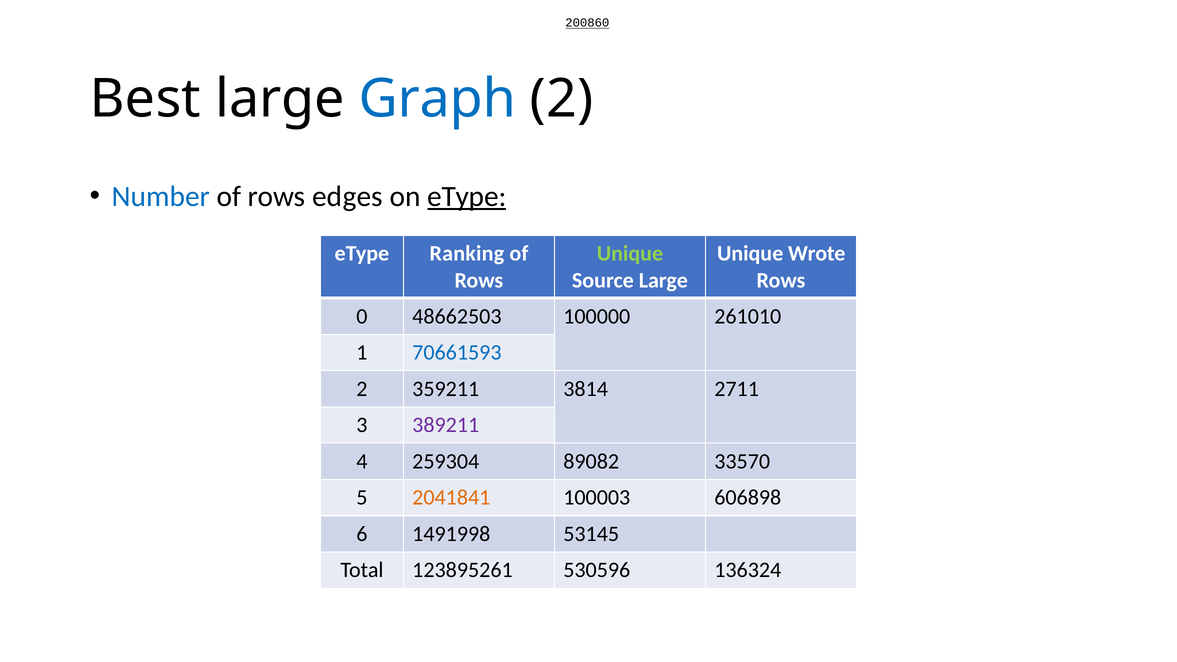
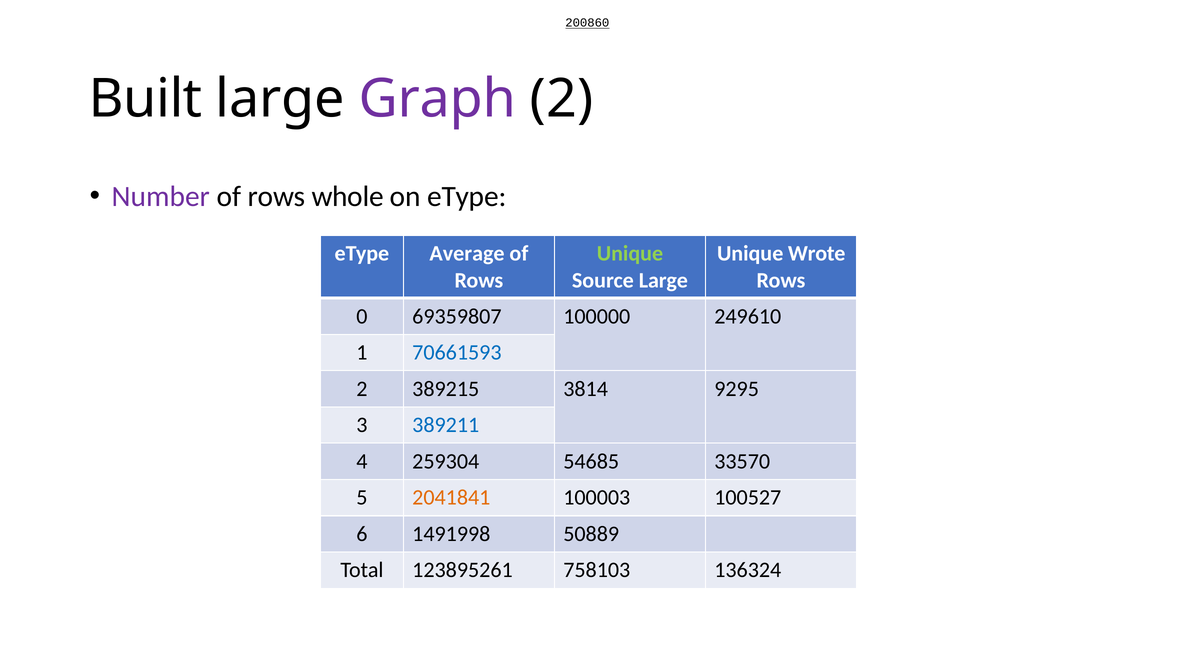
Best: Best -> Built (146, 99)
Graph colour: blue -> purple (437, 99)
Number colour: blue -> purple (161, 196)
edges: edges -> whole (348, 196)
eType underline: present -> none (467, 196)
Ranking: Ranking -> Average (467, 254)
48662503: 48662503 -> 69359807 (457, 316)
261010: 261010 -> 249610 (748, 316)
359211: 359211 -> 389215 (446, 389)
2711: 2711 -> 9295 (737, 389)
389211 colour: purple -> blue (446, 425)
89082: 89082 -> 54685 (591, 461)
606898: 606898 -> 100527 (748, 498)
53145: 53145 -> 50889 (591, 534)
530596: 530596 -> 758103 (597, 570)
